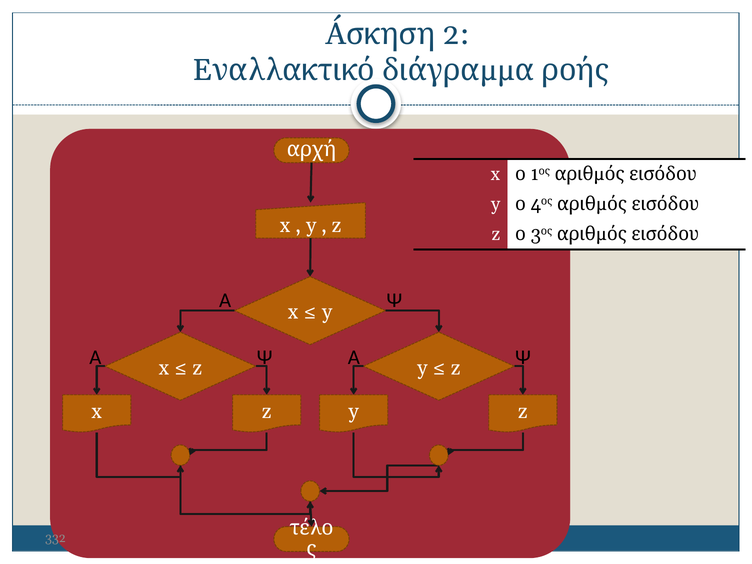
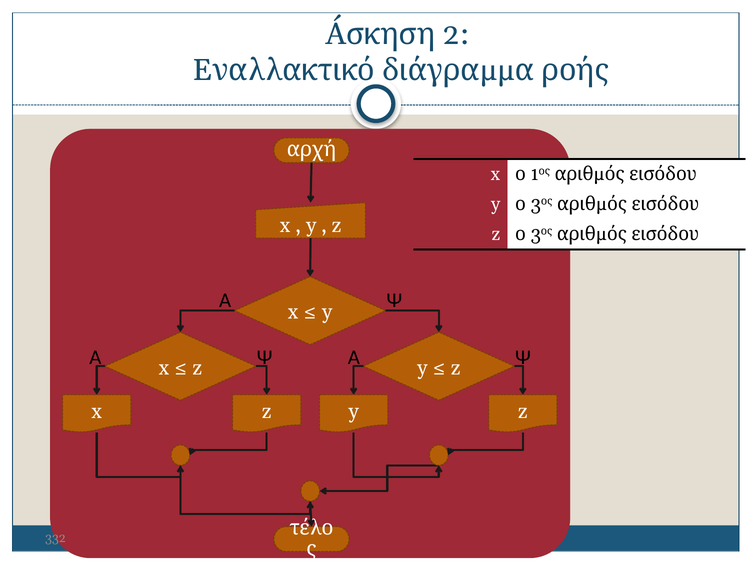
y 4: 4 -> 3 (536, 204)
